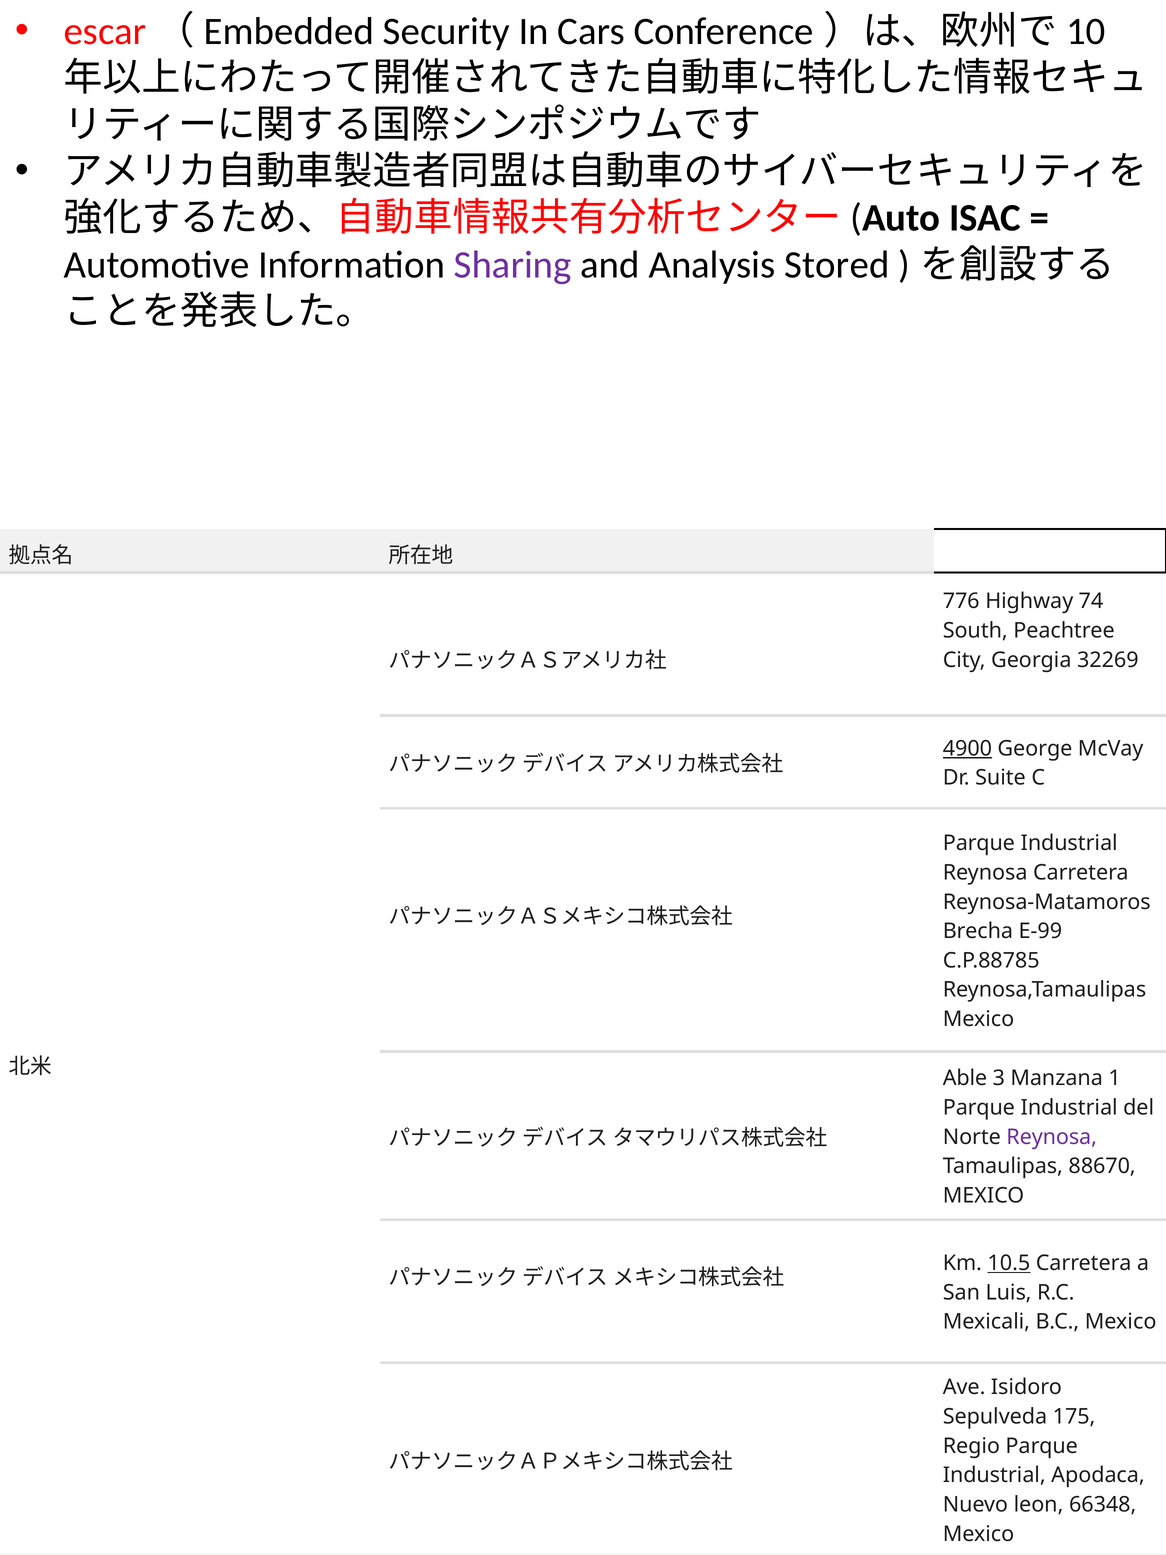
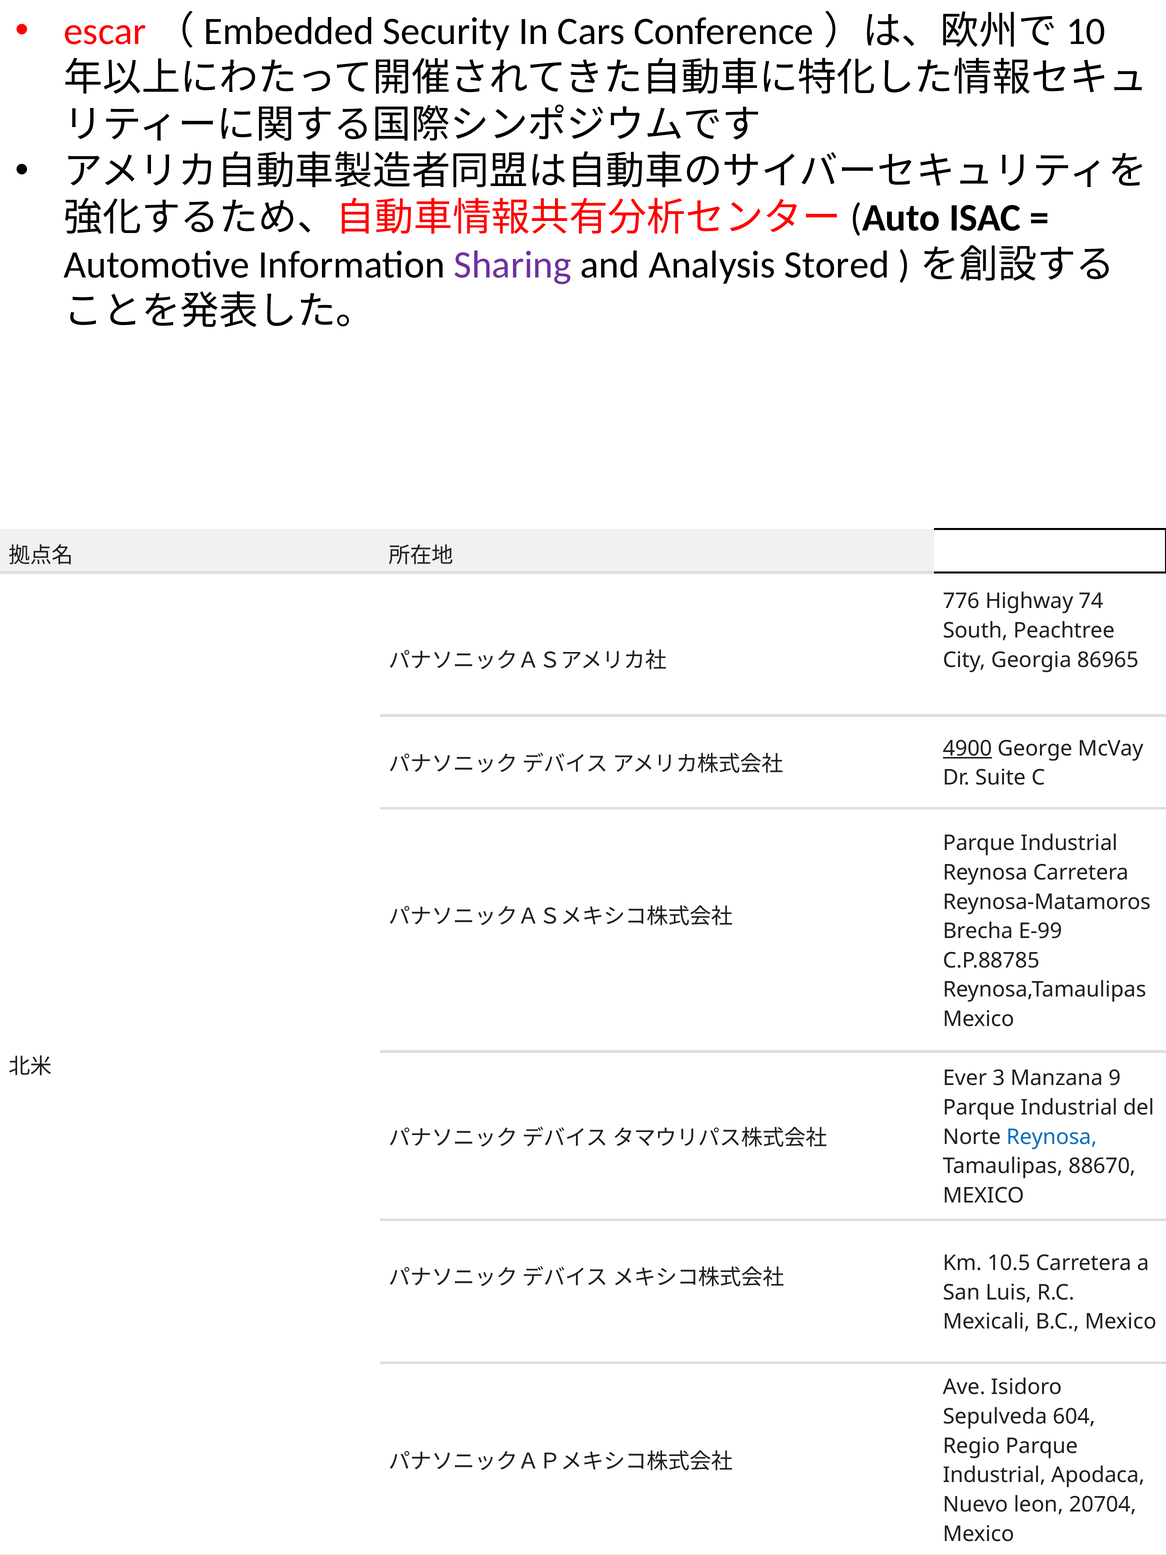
32269: 32269 -> 86965 (1108, 660)
Able: Able -> Ever (965, 1078)
1: 1 -> 9 (1115, 1078)
Reynosa colour: purple -> blue (1052, 1137)
10.5 underline: present -> none (1009, 1263)
175: 175 -> 604 (1074, 1416)
66348: 66348 -> 20704 (1103, 1504)
